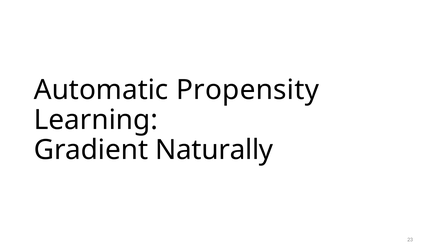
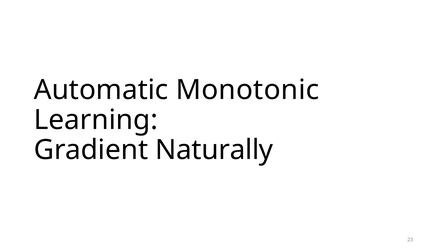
Propensity: Propensity -> Monotonic (248, 90)
